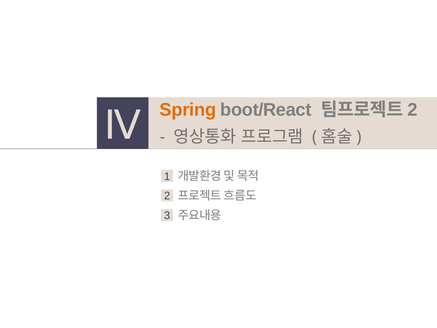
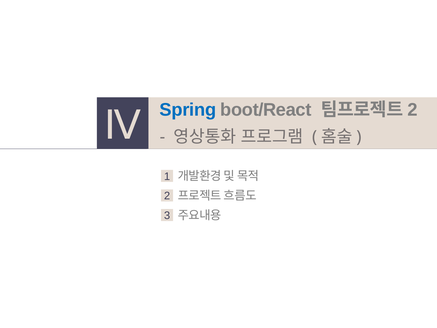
Spring colour: orange -> blue (188, 110)
